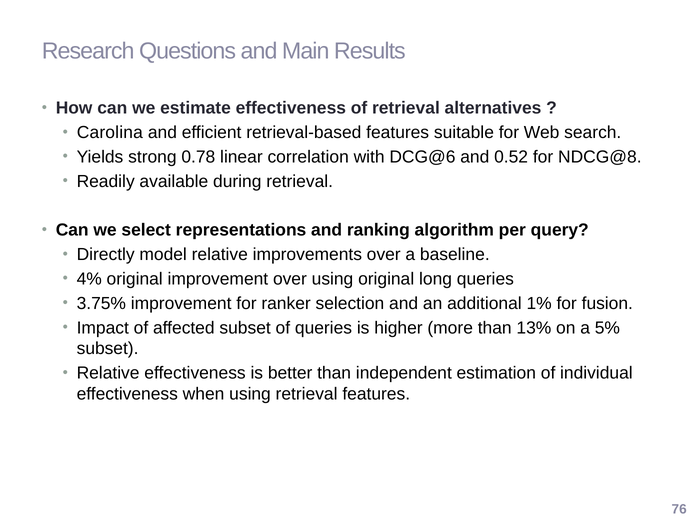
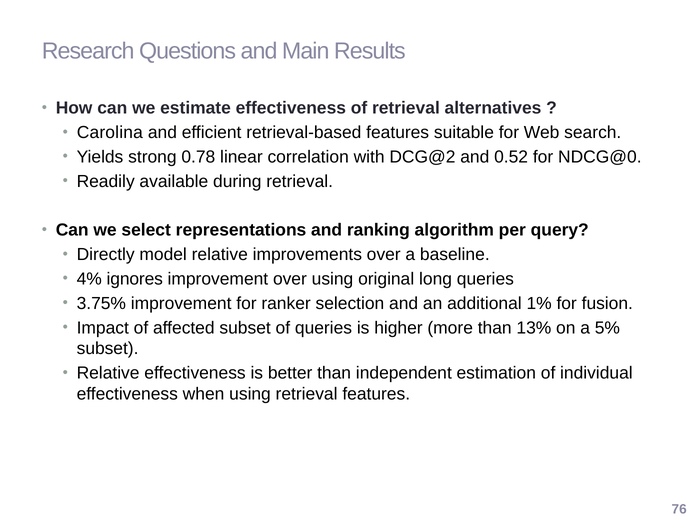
DCG@6: DCG@6 -> DCG@2 (422, 157)
NDCG@8: NDCG@8 -> NDCG@0 (600, 157)
4% original: original -> ignores (135, 279)
